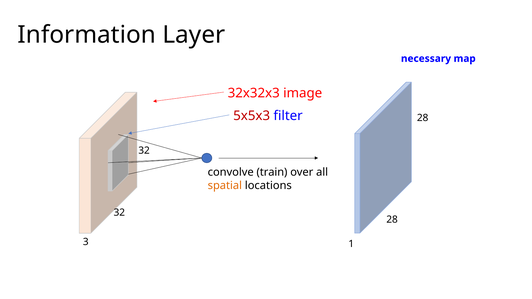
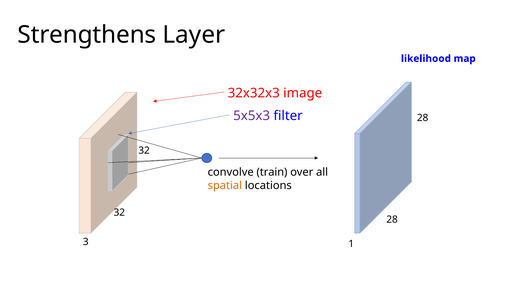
Information: Information -> Strengthens (87, 35)
necessary: necessary -> likelihood (426, 59)
5x5x3 colour: red -> purple (252, 116)
